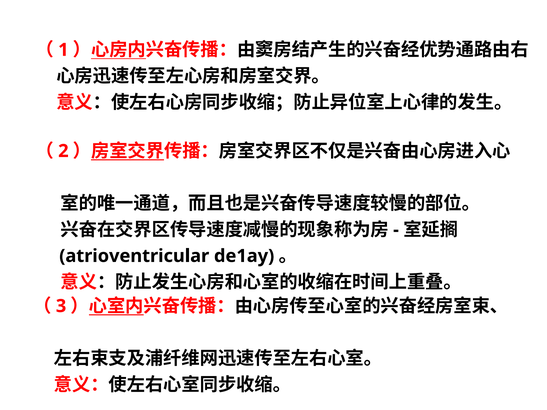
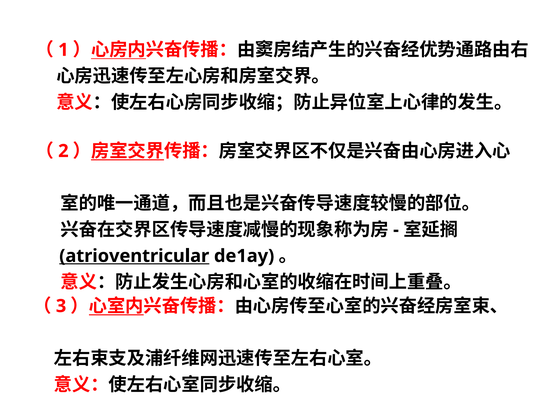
atrioventricular underline: none -> present (134, 256)
